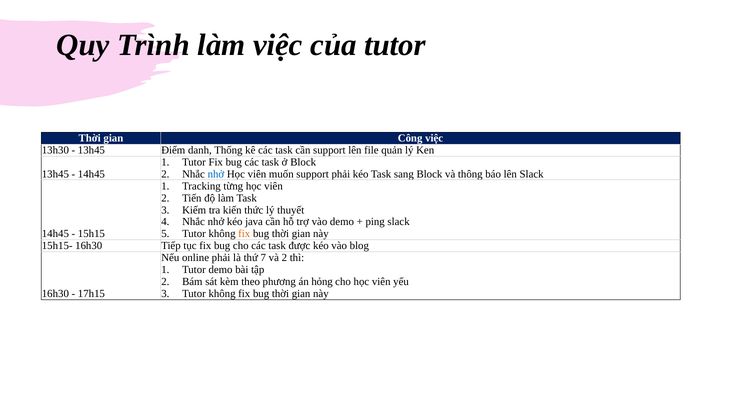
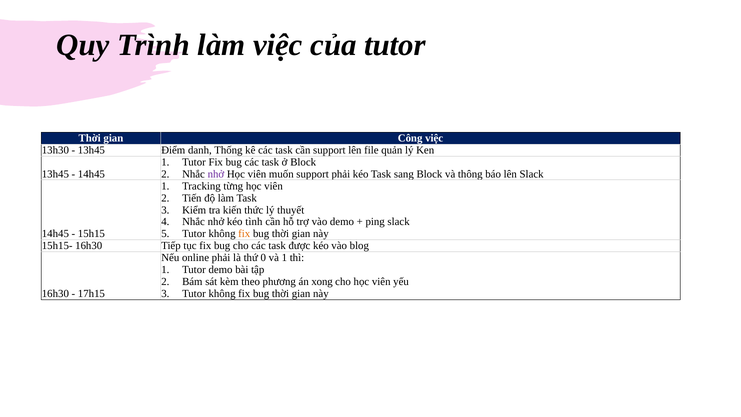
nhở colour: blue -> purple (216, 174)
java: java -> tình (254, 222)
7: 7 -> 0 (263, 258)
và 2: 2 -> 1 (284, 258)
hỏng: hỏng -> xong (322, 282)
